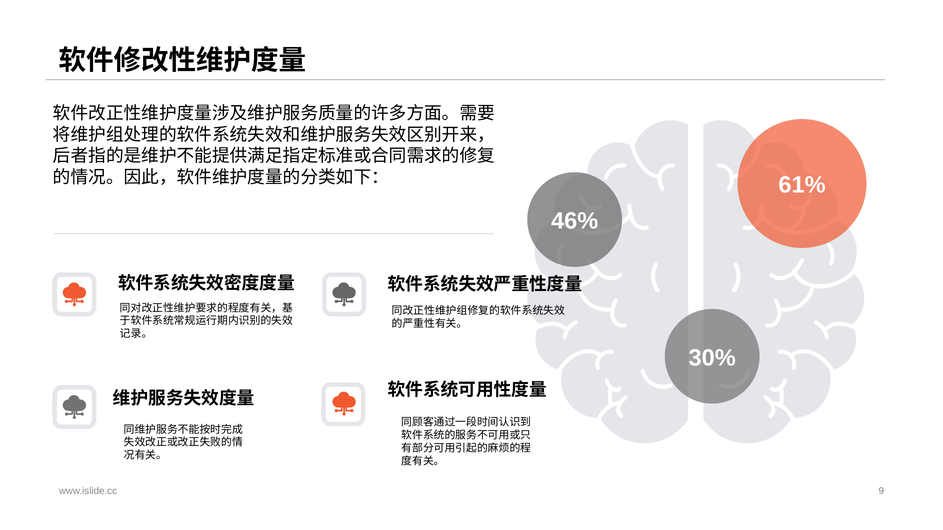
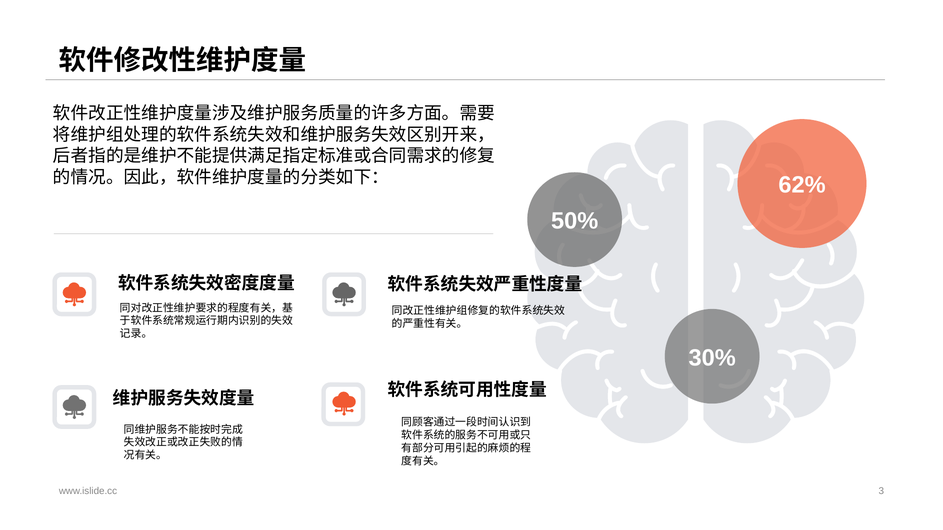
61%: 61% -> 62% (802, 185)
46%: 46% -> 50% (575, 221)
9: 9 -> 3 (881, 491)
